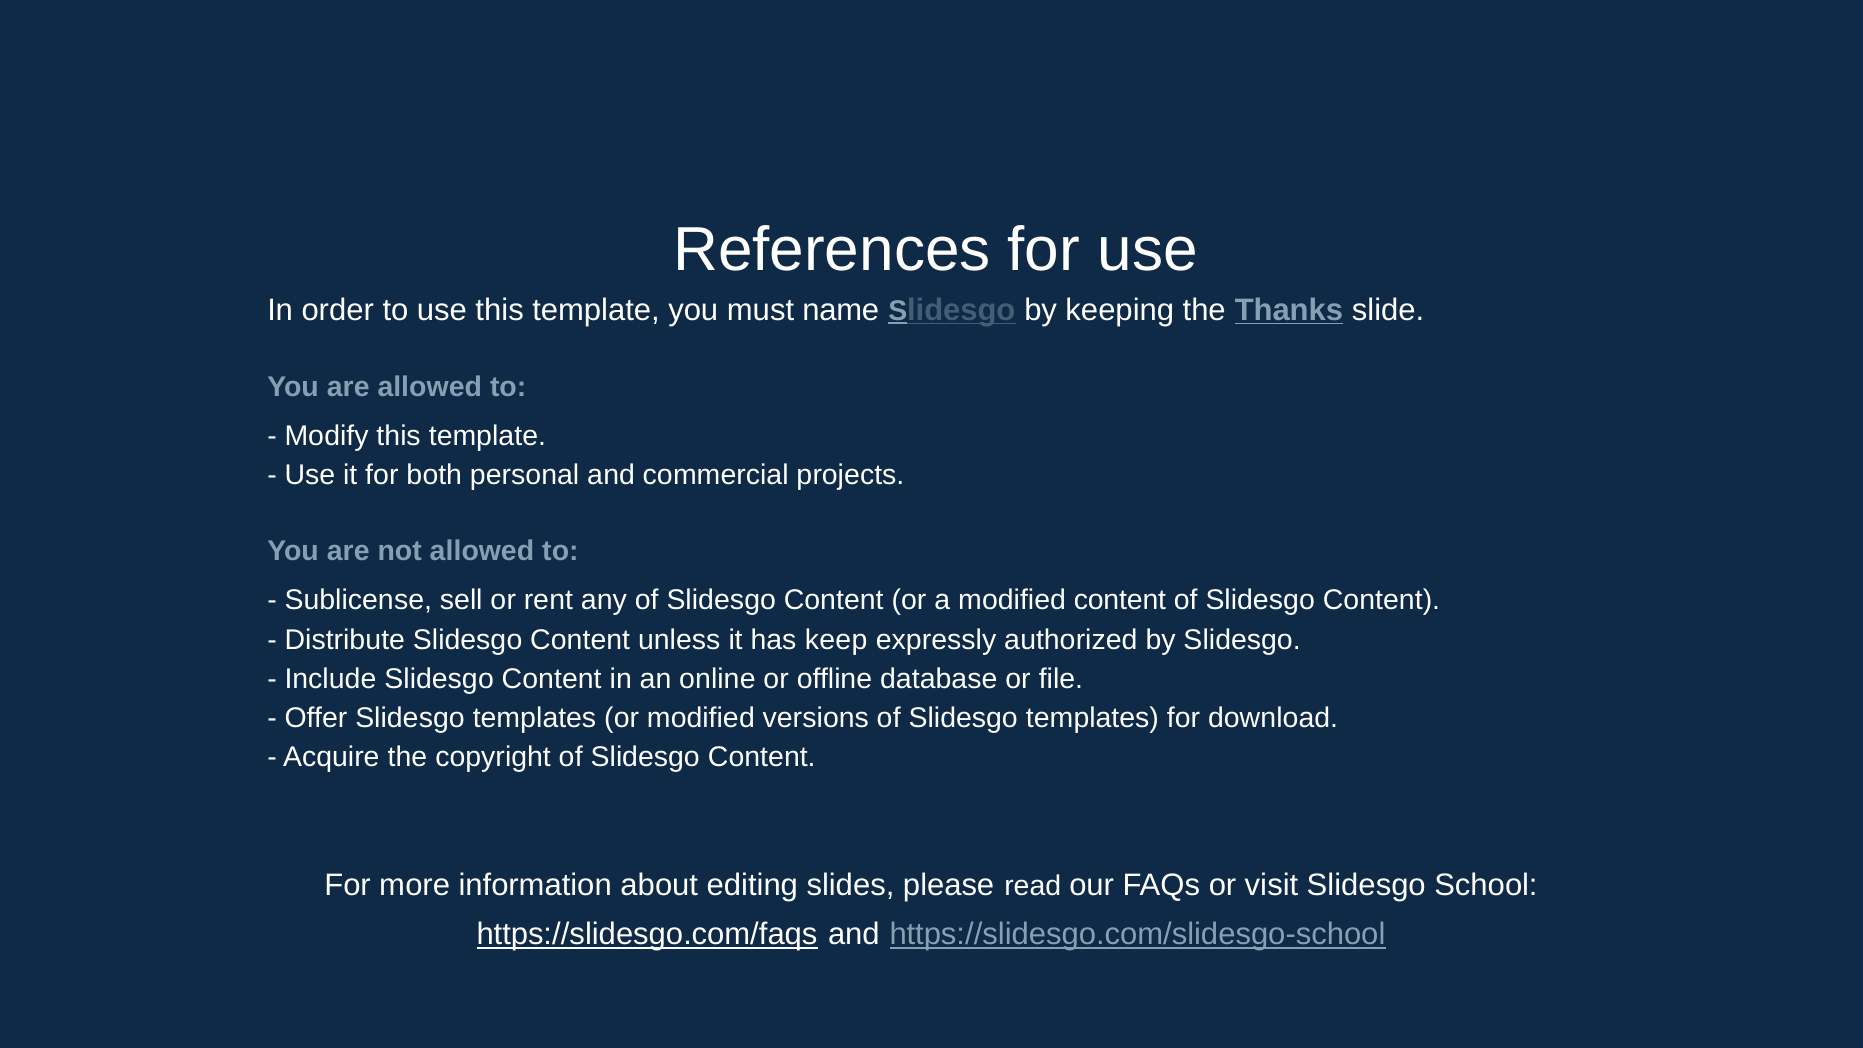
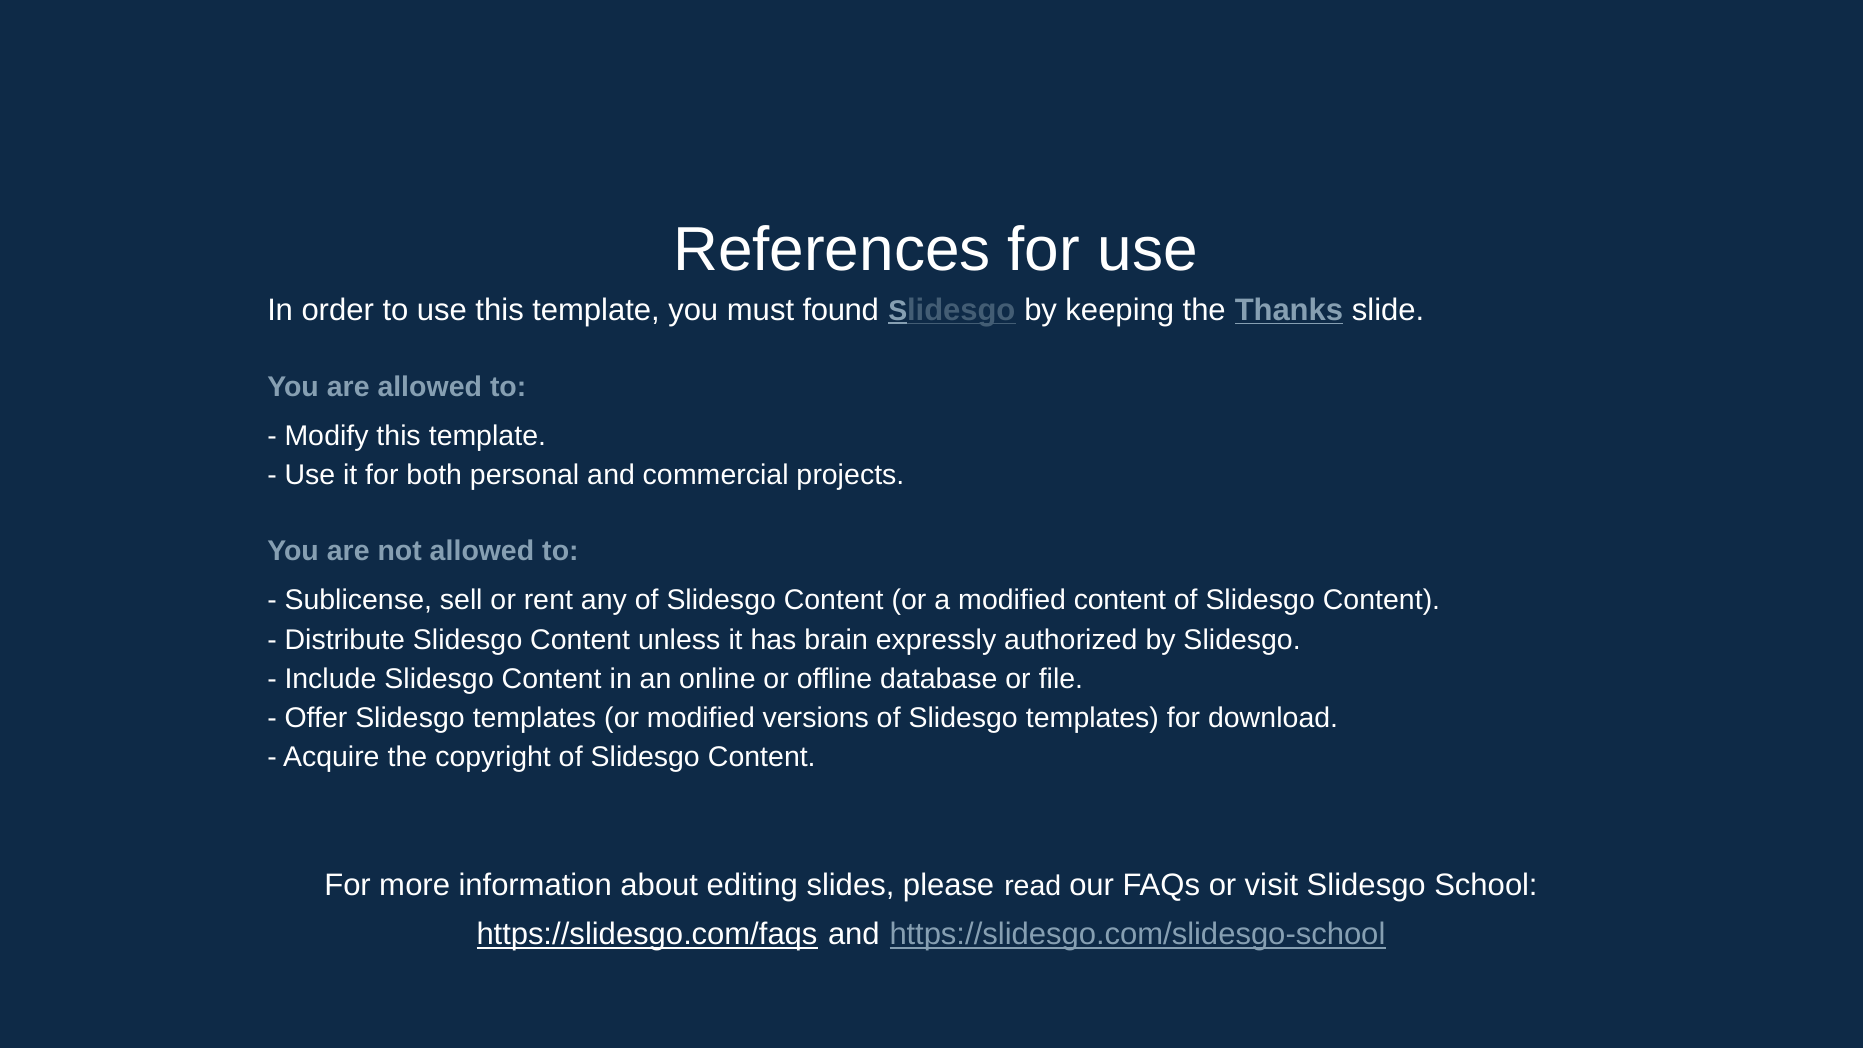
name: name -> found (841, 310)
keep: keep -> brain (836, 640)
